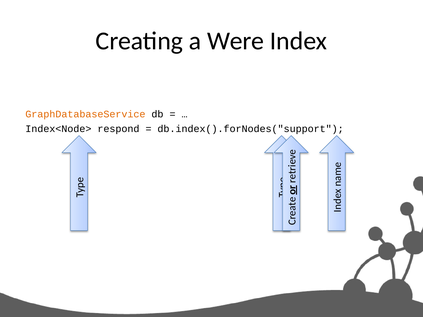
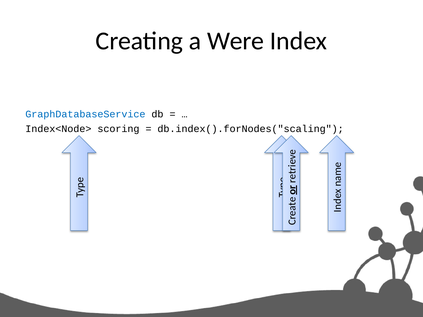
GraphDatabaseService colour: orange -> blue (85, 114)
respond: respond -> scoring (118, 129)
db.index().forNodes("support: db.index().forNodes("support -> db.index().forNodes("scaling (251, 129)
